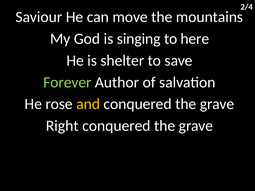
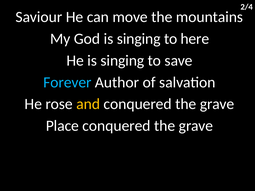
He is shelter: shelter -> singing (122, 61)
Forever colour: light green -> light blue (67, 82)
Right: Right -> Place (62, 126)
